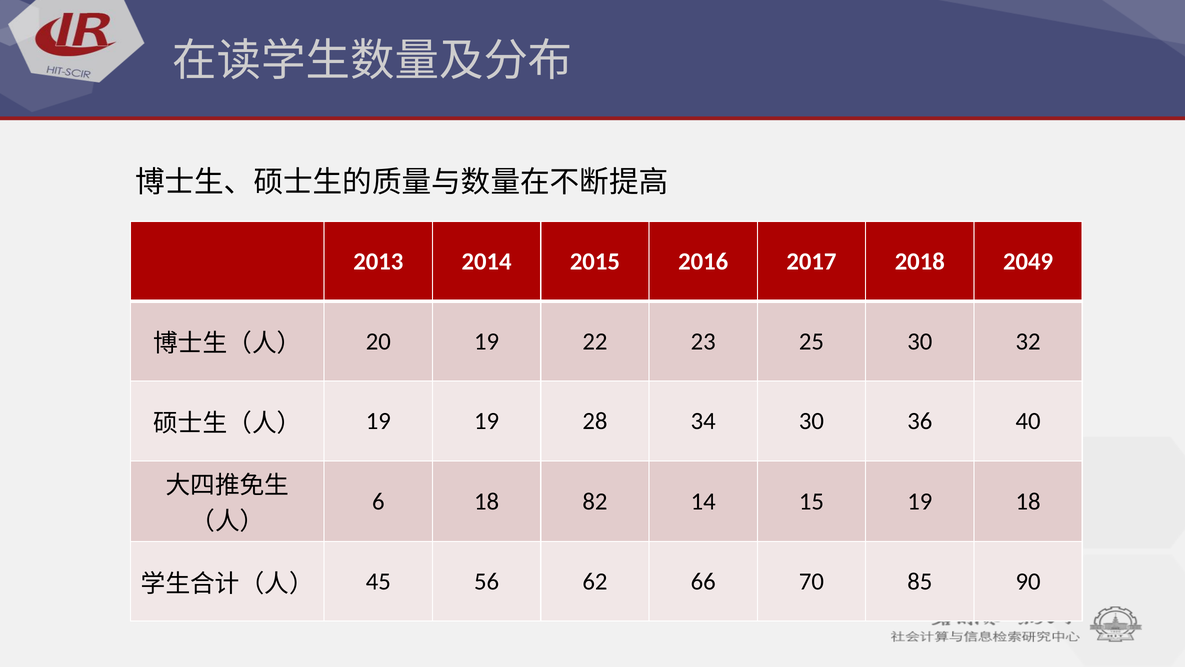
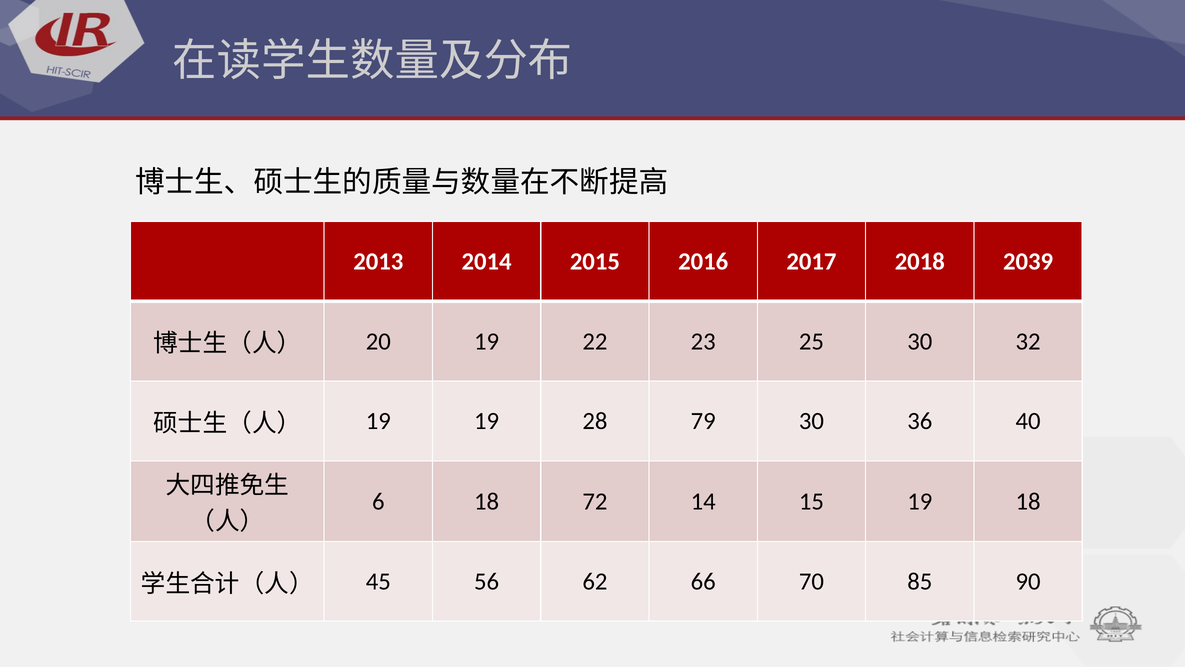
2049: 2049 -> 2039 (1028, 261)
34: 34 -> 79 (703, 421)
82: 82 -> 72 (595, 501)
